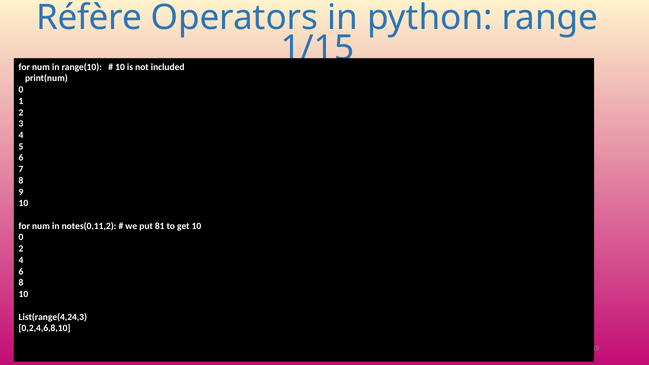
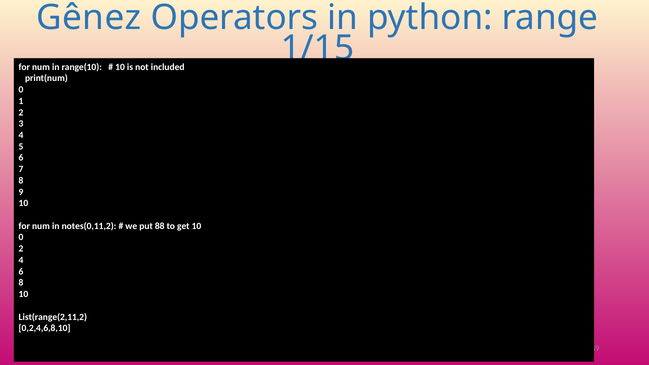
Réfère: Réfère -> Gênez (89, 18)
81: 81 -> 88 (160, 226)
List(range(4,24,3: List(range(4,24,3 -> List(range(2,11,2 (53, 317)
